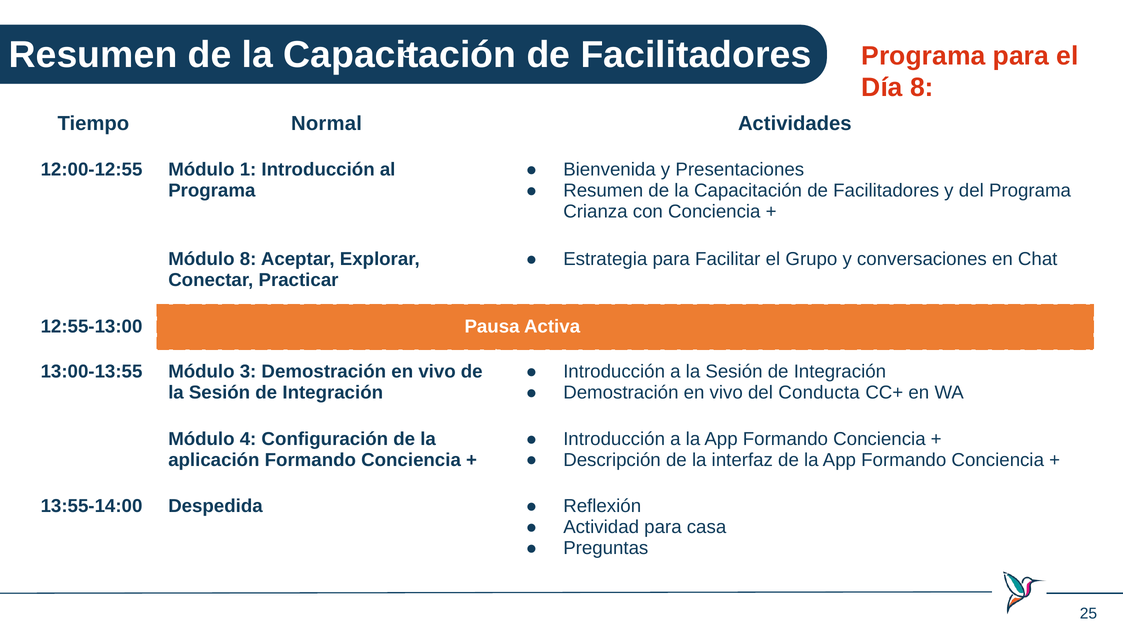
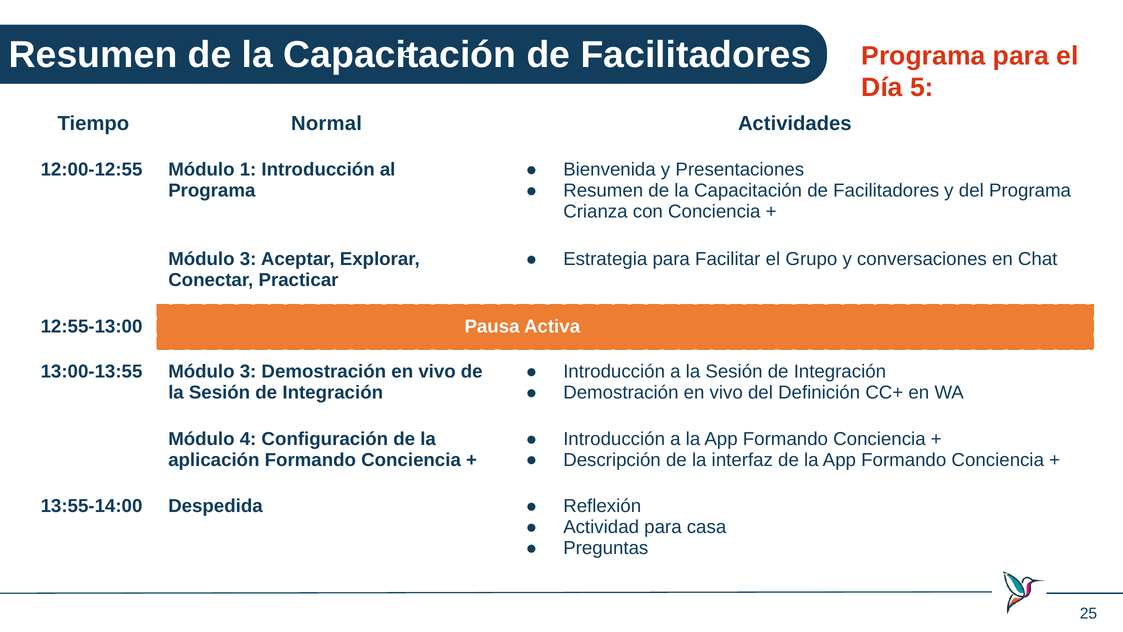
Día 8: 8 -> 5 (922, 88)
8: 8 -> 3 (248, 259)
Conducta: Conducta -> Definición (819, 392)
